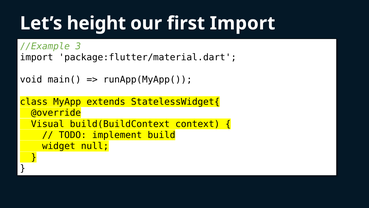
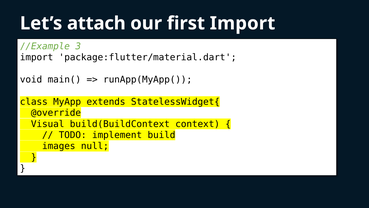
height: height -> attach (96, 23)
widget: widget -> images (59, 146)
